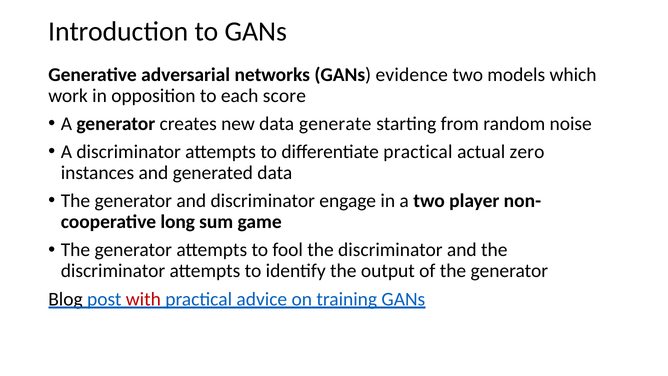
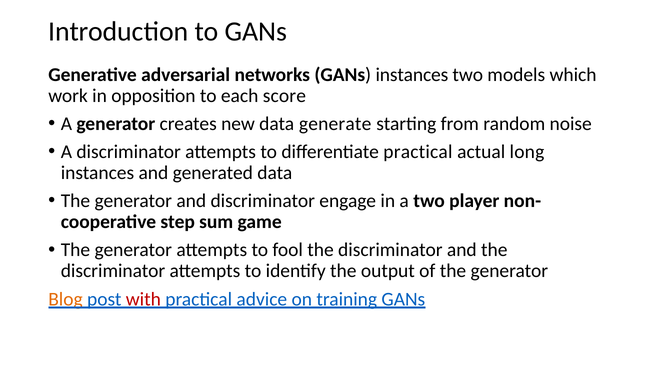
GANs evidence: evidence -> instances (412, 75)
zero: zero -> long (527, 152)
long: long -> step (178, 222)
Blog colour: black -> orange (65, 299)
